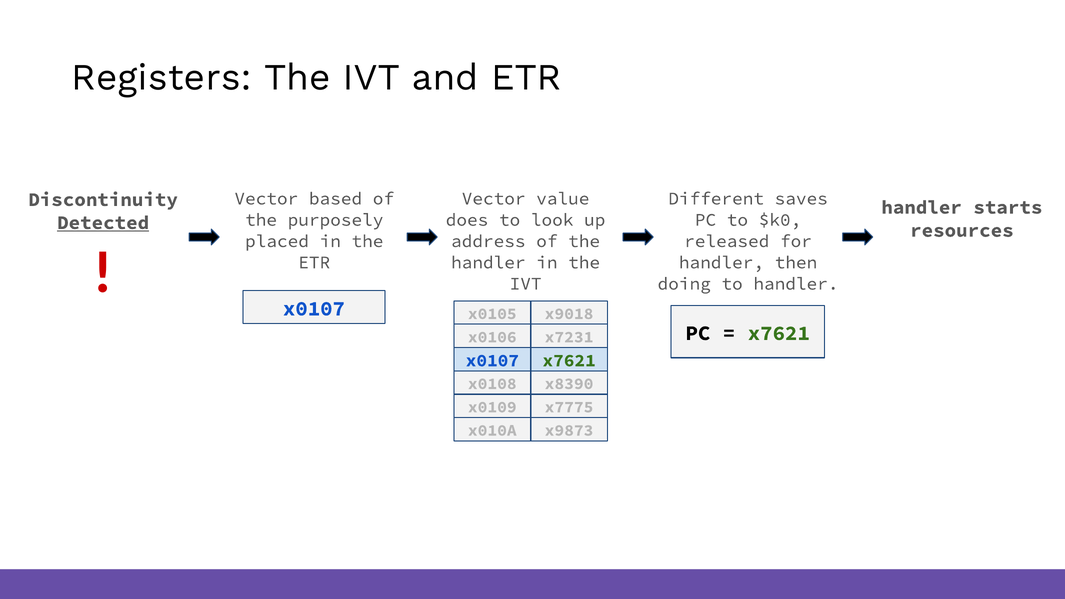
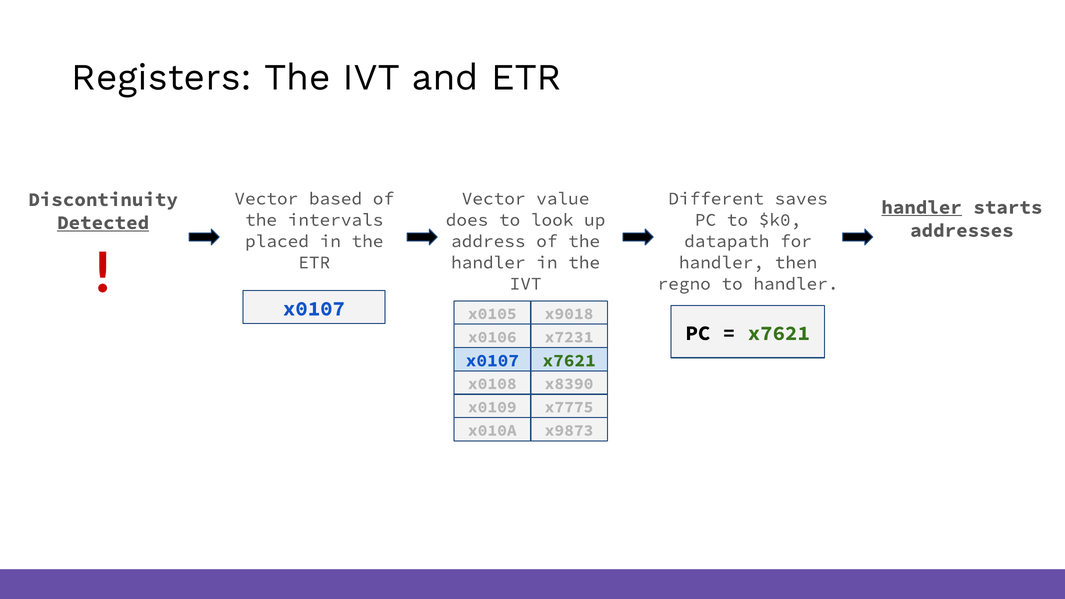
handler underline: none -> present (922, 207)
purposely: purposely -> intervals (336, 220)
resources: resources -> addresses (962, 230)
released: released -> datapath (727, 241)
doing: doing -> regno (684, 284)
